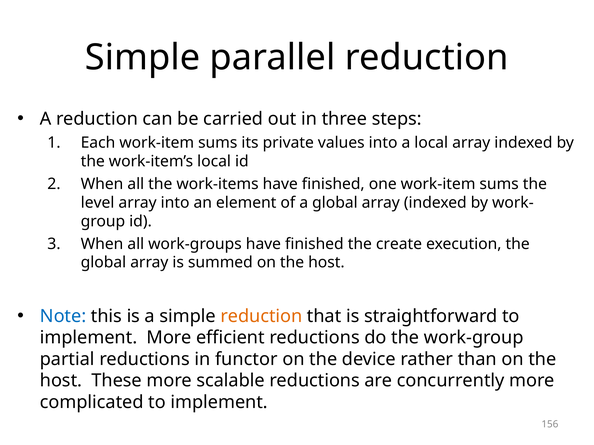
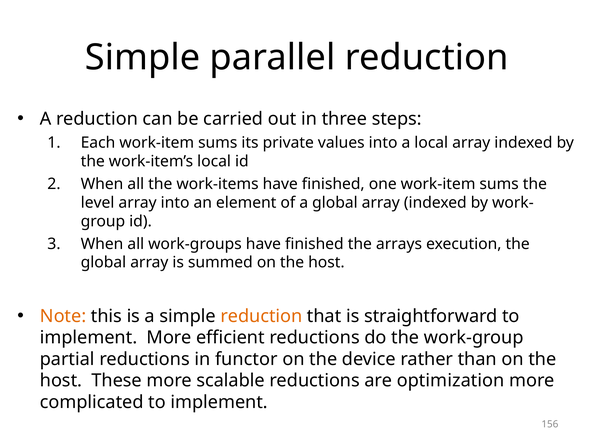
create: create -> arrays (399, 244)
Note colour: blue -> orange (63, 316)
concurrently: concurrently -> optimization (451, 381)
